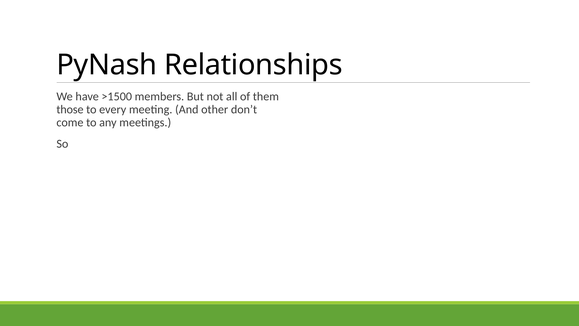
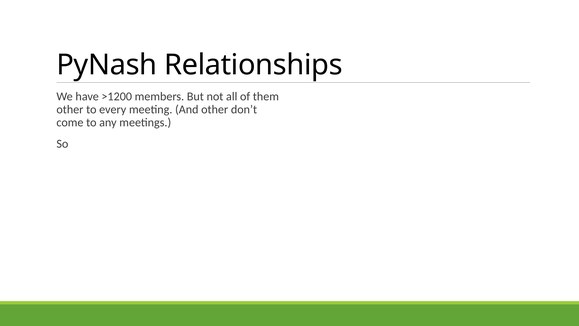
>1500: >1500 -> >1200 (117, 96)
those: those -> other (70, 109)
